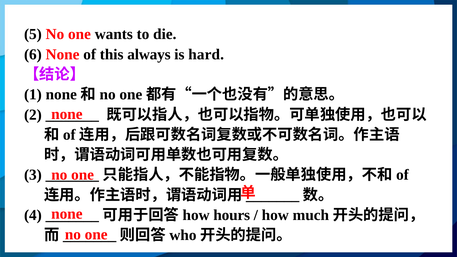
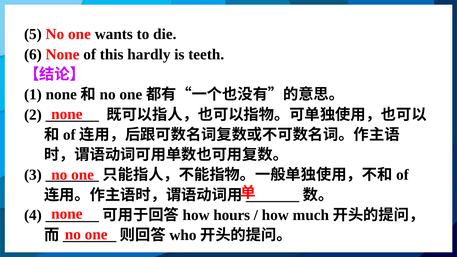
always: always -> hardly (149, 54)
hard: hard -> teeth (206, 54)
